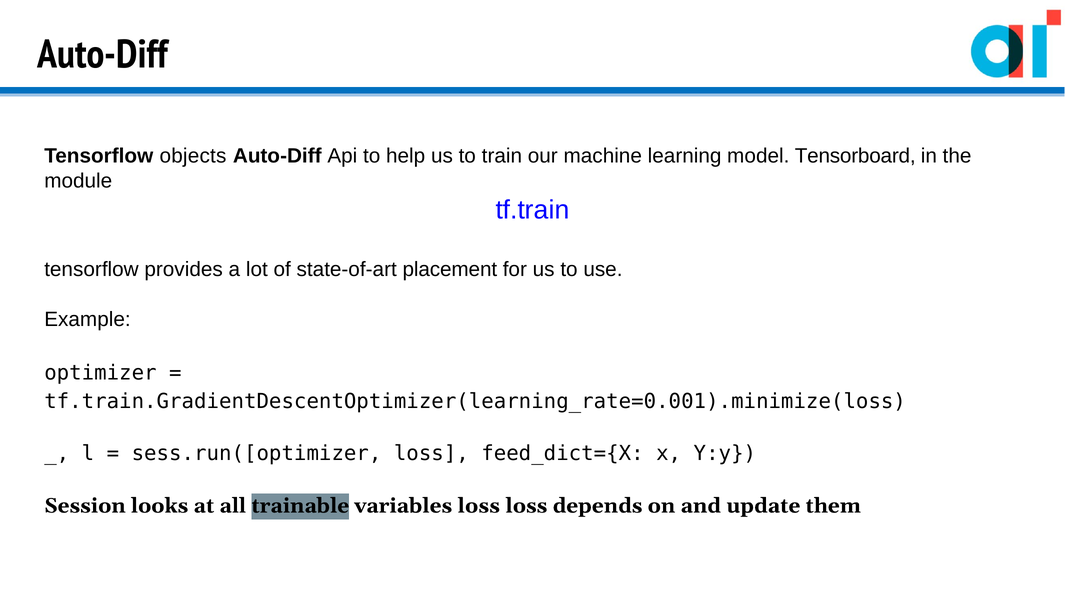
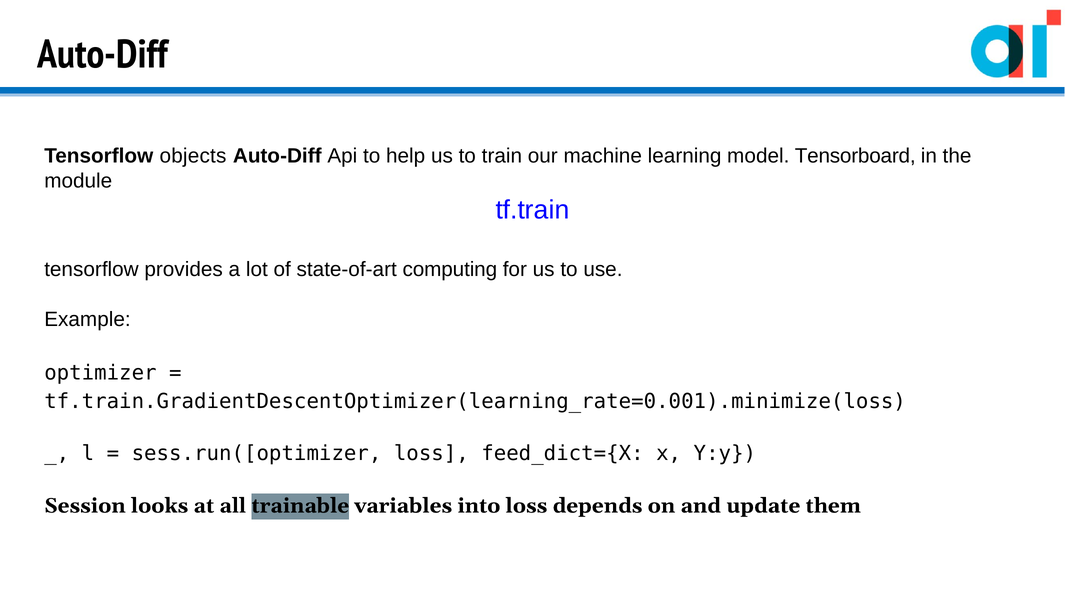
placement: placement -> computing (450, 270)
variables loss: loss -> into (479, 506)
